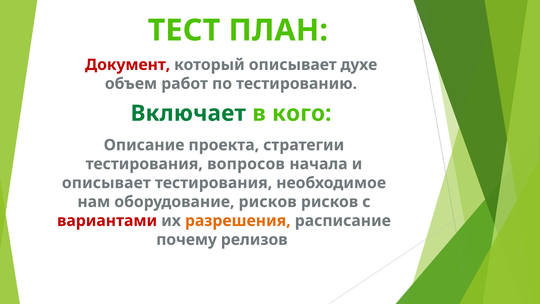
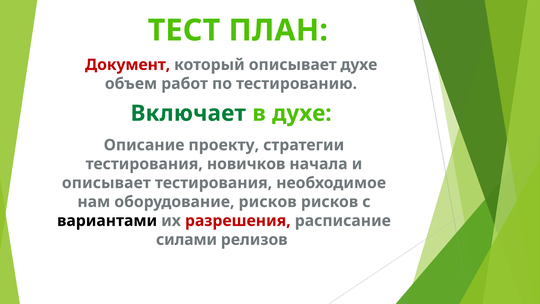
в кого: кого -> духе (302, 113)
проекта: проекта -> проекту (224, 145)
вопросов: вопросов -> новичков (246, 164)
вариантами colour: red -> black (107, 221)
разрешения colour: orange -> red (238, 221)
почему: почему -> силами (187, 239)
